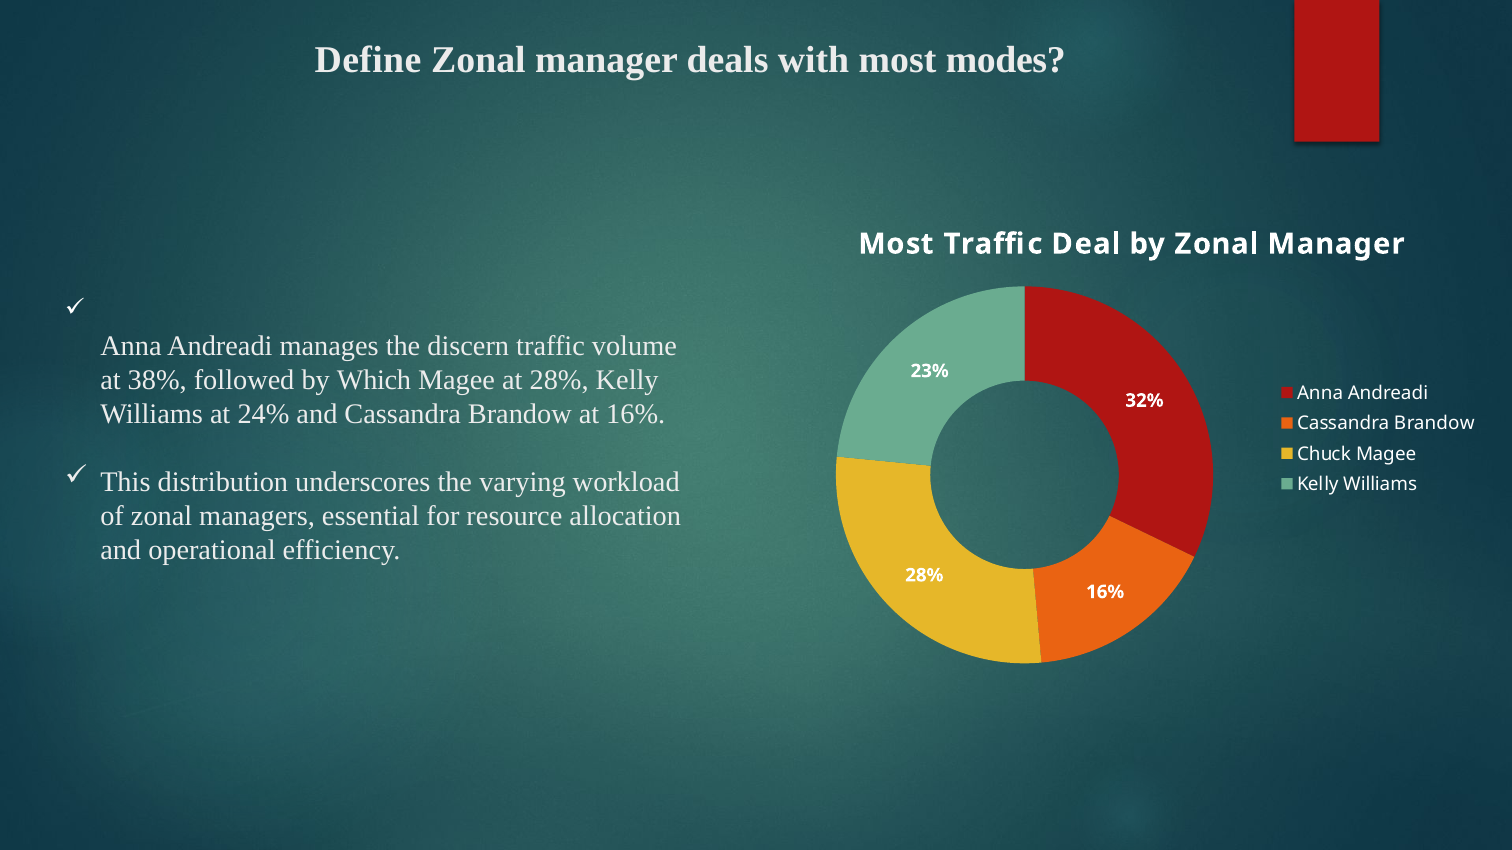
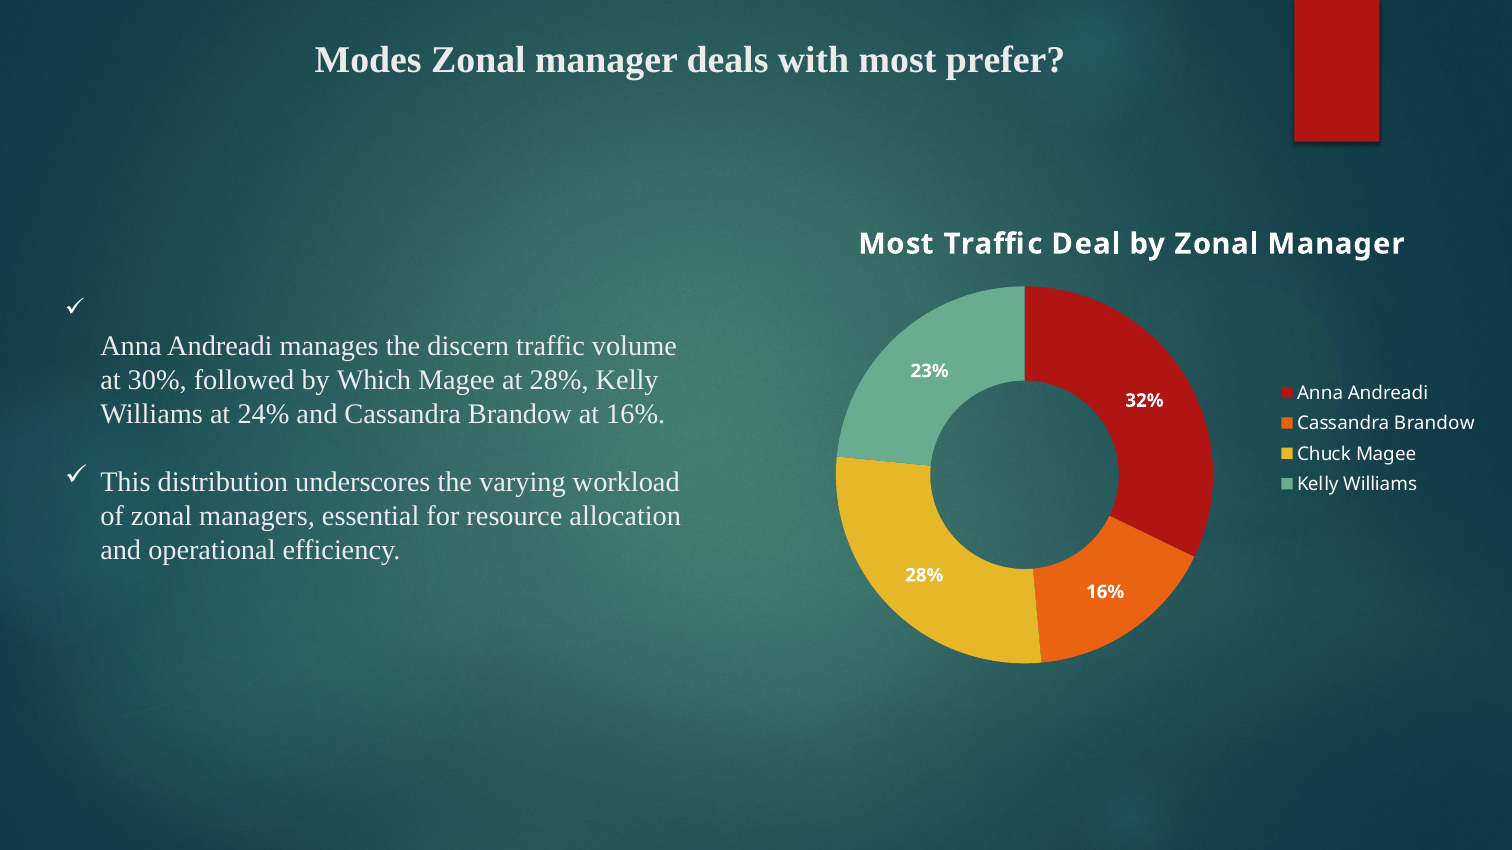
Define: Define -> Modes (368, 60)
modes: modes -> prefer (1006, 60)
38%: 38% -> 30% (157, 380)
